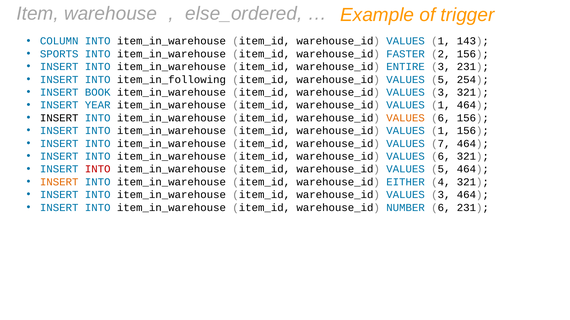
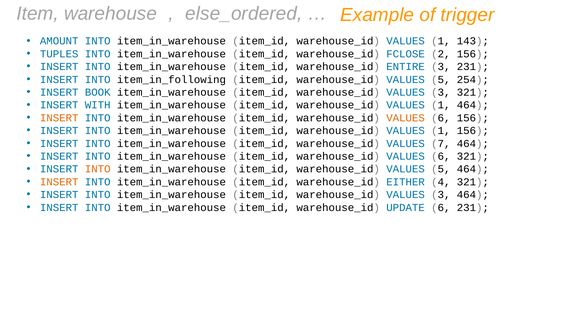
COLUMN: COLUMN -> AMOUNT (59, 41)
SPORTS: SPORTS -> TUPLES (59, 54)
FASTER: FASTER -> FCLOSE (406, 54)
YEAR: YEAR -> WITH (98, 105)
INSERT colour: black -> orange (59, 118)
INTO colour: red -> orange (98, 169)
NUMBER: NUMBER -> UPDATE (406, 208)
